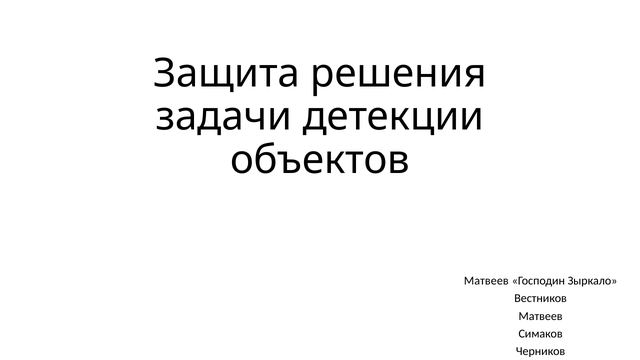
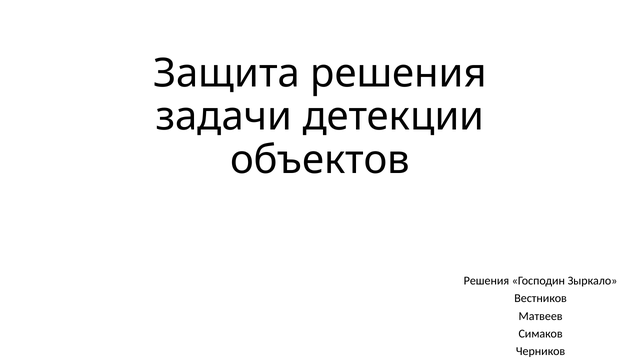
Матвеев: Матвеев -> Решения (486, 281)
